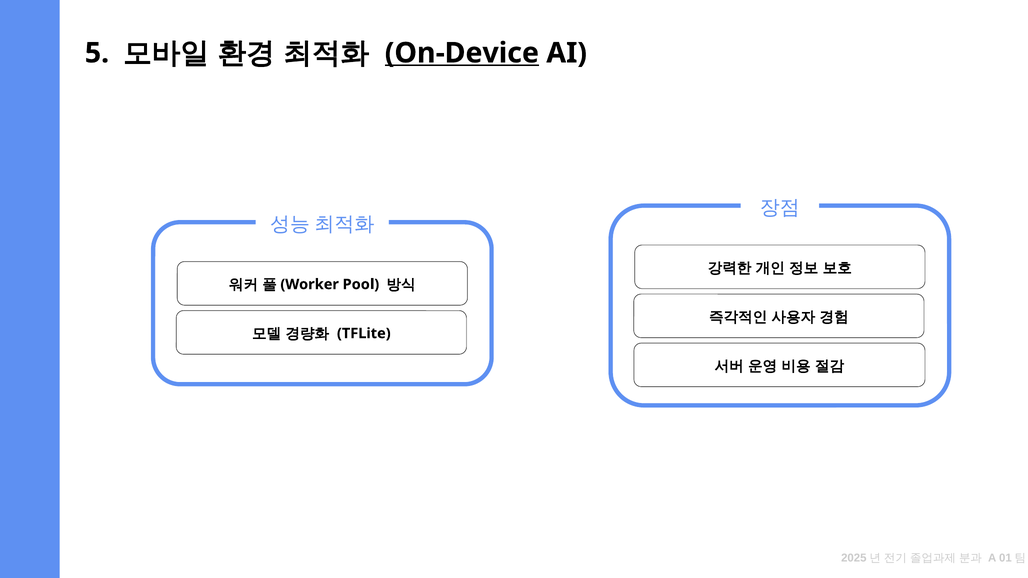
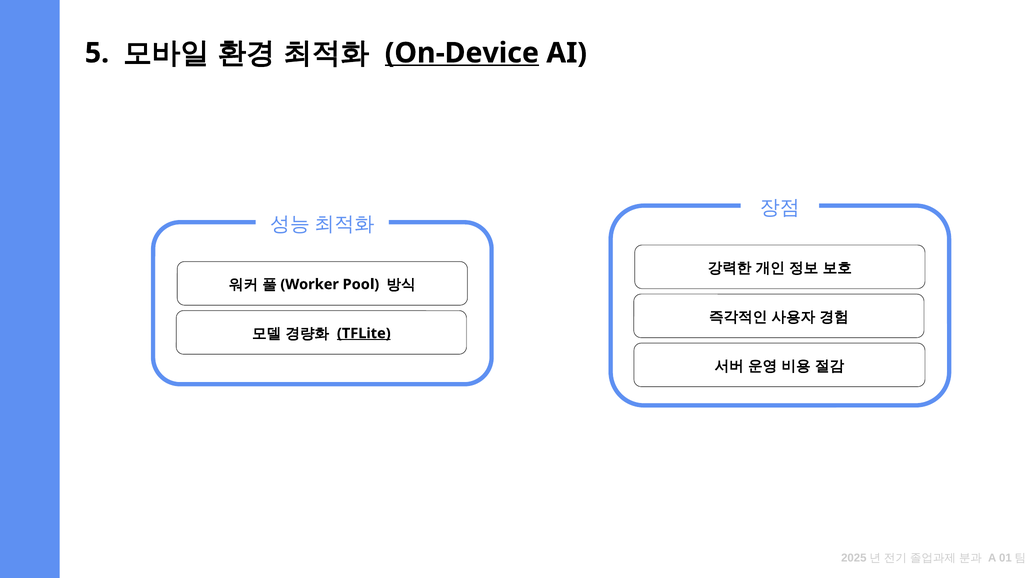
TFLite underline: none -> present (364, 334)
